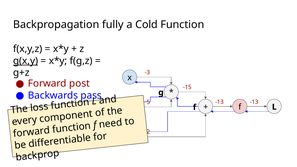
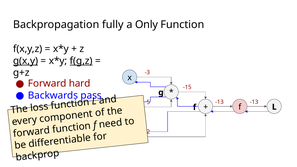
Cold: Cold -> Only (147, 25)
f(g,z underline: none -> present (81, 61)
post: post -> hard (80, 84)
